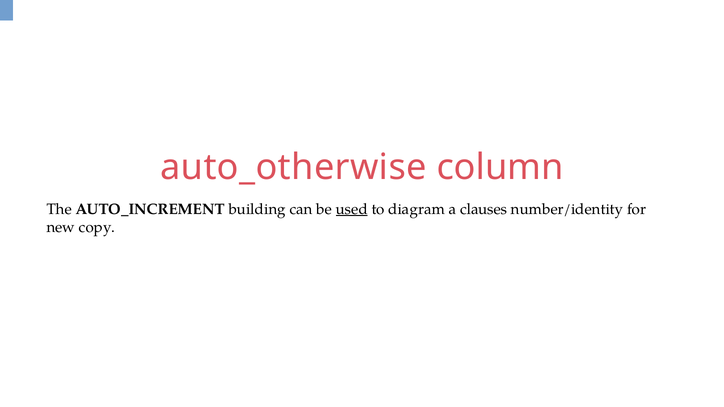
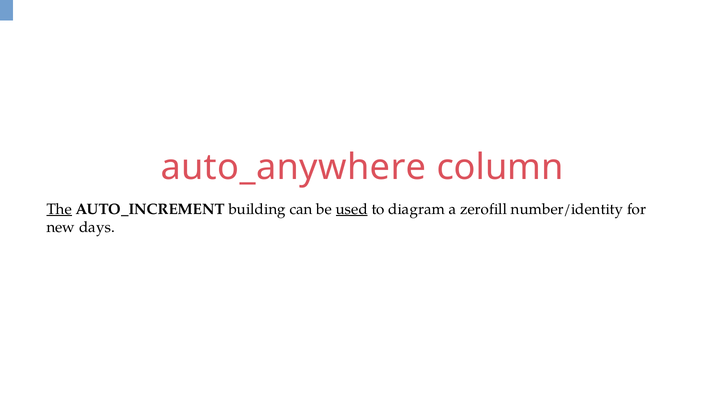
auto_otherwise: auto_otherwise -> auto_anywhere (293, 167)
The underline: none -> present (59, 209)
clauses: clauses -> zerofill (484, 209)
copy: copy -> days (97, 227)
